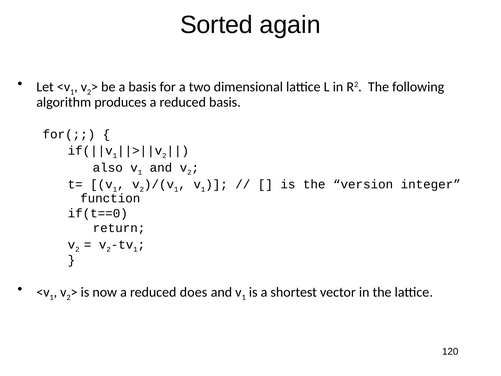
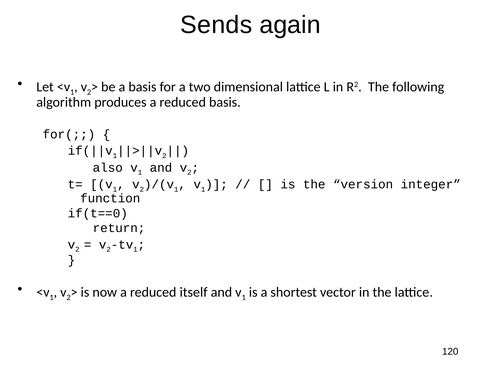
Sorted: Sorted -> Sends (216, 25)
does: does -> itself (194, 292)
